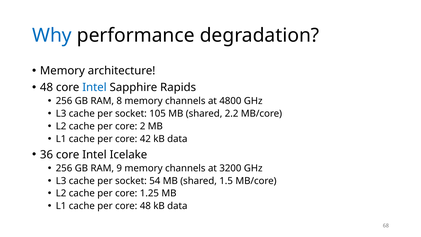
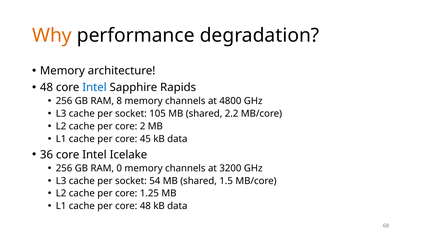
Why colour: blue -> orange (52, 35)
42: 42 -> 45 (145, 139)
9: 9 -> 0 (119, 168)
